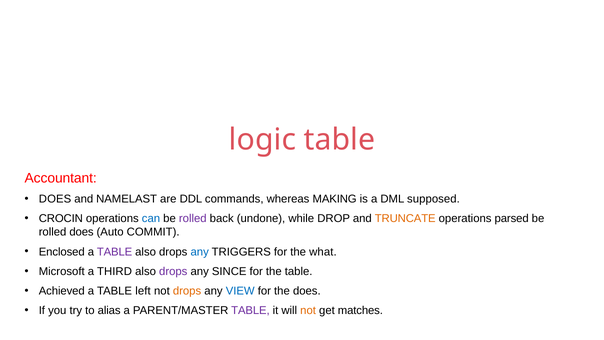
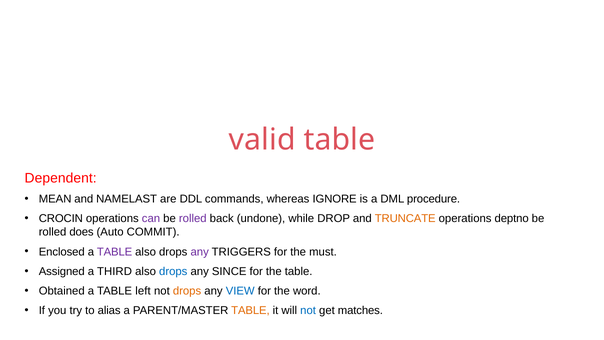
logic: logic -> valid (262, 139)
Accountant: Accountant -> Dependent (61, 178)
DOES: DOES -> MEAN (55, 199)
MAKING: MAKING -> IGNORE (335, 199)
supposed: supposed -> procedure (434, 199)
can colour: blue -> purple (151, 218)
parsed: parsed -> deptno (512, 218)
any colour: blue -> purple (200, 252)
what: what -> must (323, 252)
Microsoft: Microsoft -> Assigned (62, 271)
drops colour: purple -> blue (173, 271)
Achieved: Achieved -> Obtained (62, 291)
the does: does -> word (307, 291)
TABLE colour: purple -> orange (250, 310)
not colour: orange -> blue (308, 310)
